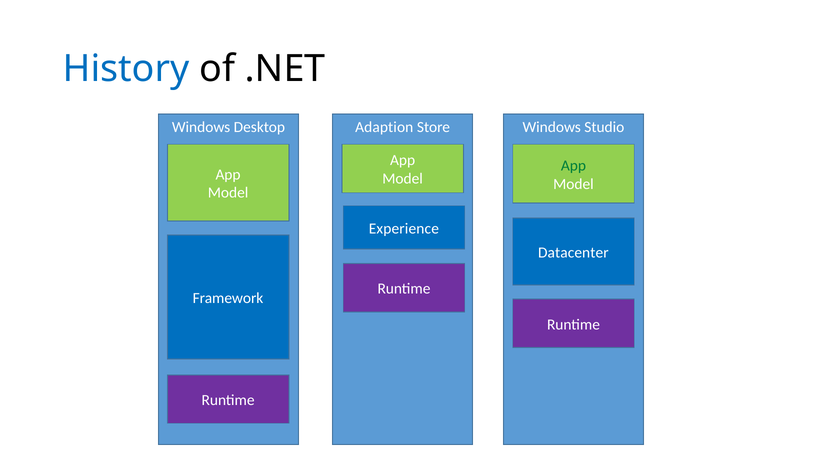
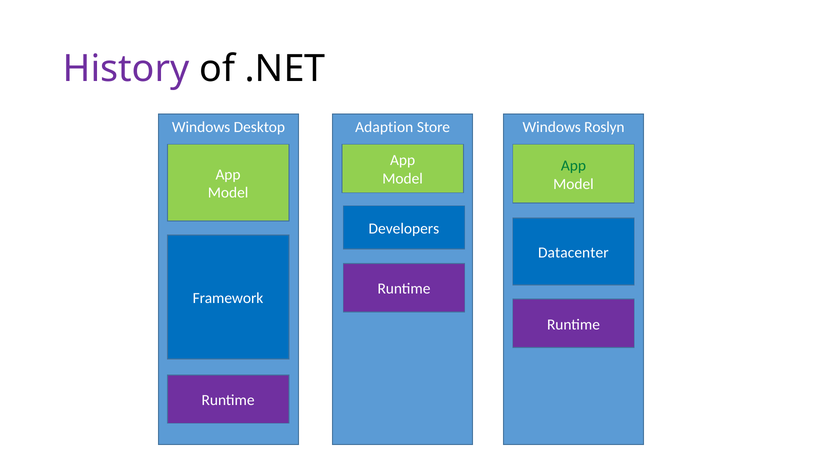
History colour: blue -> purple (126, 69)
Studio: Studio -> Roslyn (604, 127)
Experience: Experience -> Developers (404, 229)
